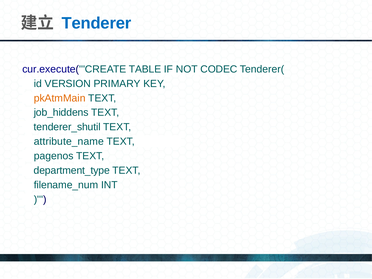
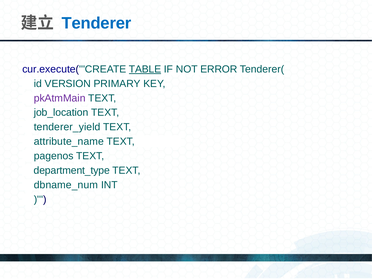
TABLE underline: none -> present (145, 69)
CODEC: CODEC -> ERROR (219, 69)
pkAtmMain colour: orange -> purple (60, 98)
job_hiddens: job_hiddens -> job_location (61, 113)
tenderer_shutil: tenderer_shutil -> tenderer_yield (67, 127)
filename_num: filename_num -> dbname_num (66, 185)
